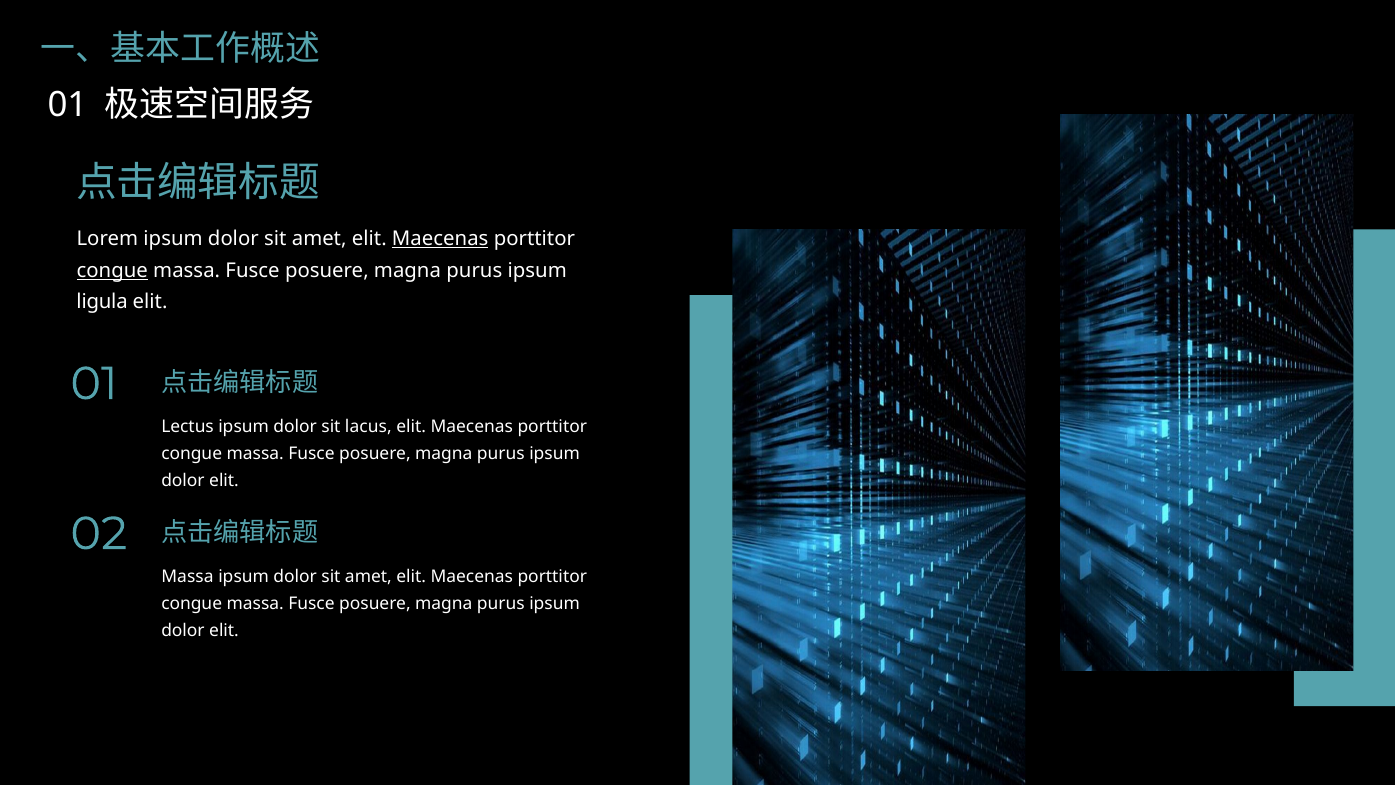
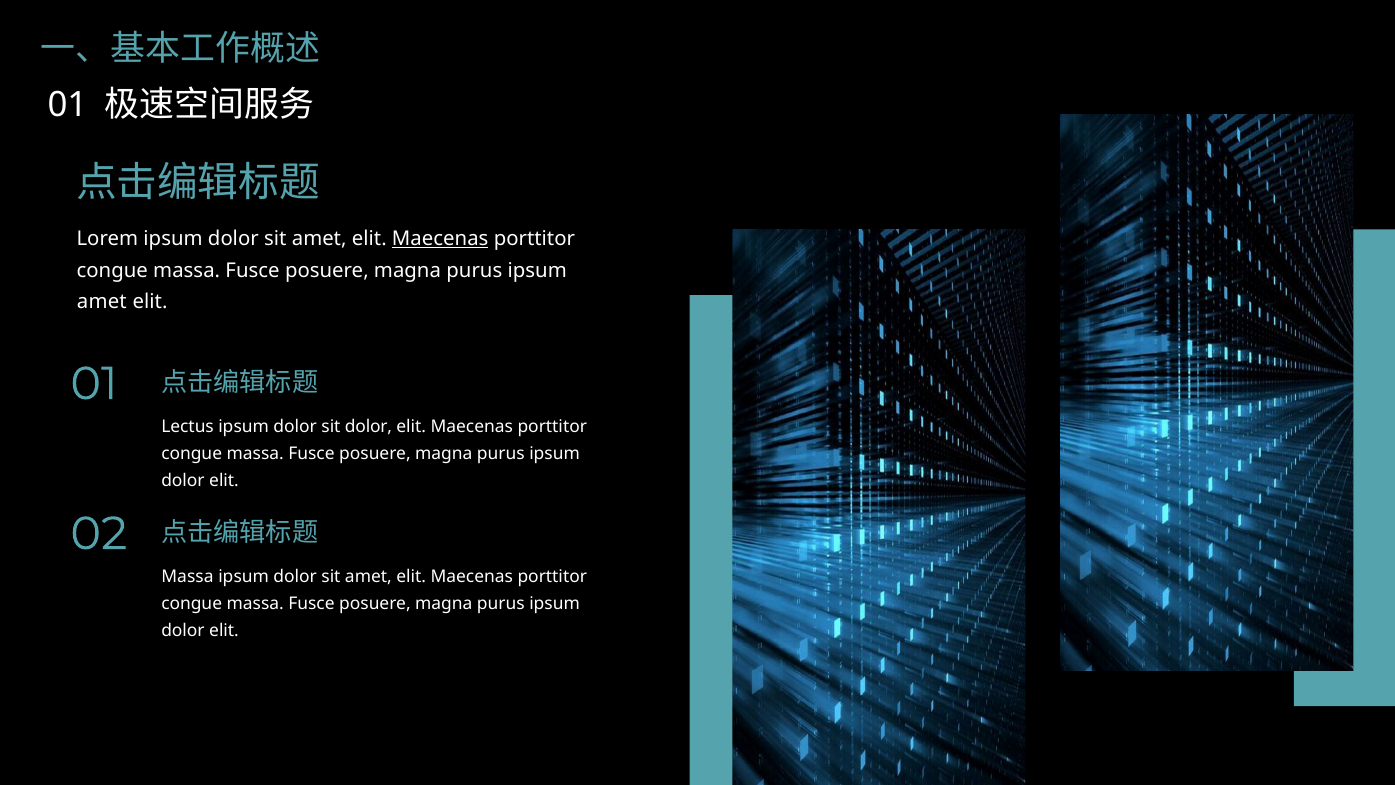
congue underline: present -> none (112, 270)
ligula: ligula -> amet (102, 302)
sit lacus: lacus -> dolor (368, 426)
